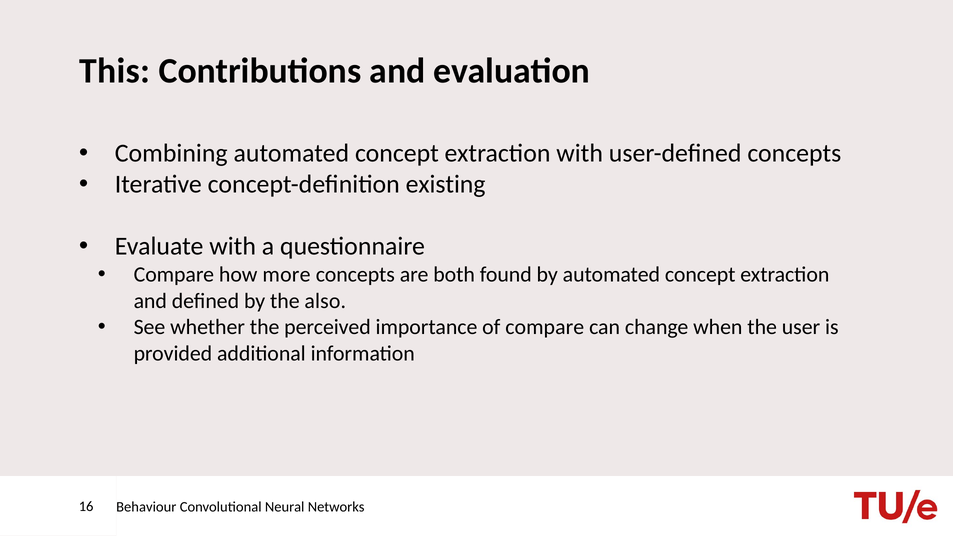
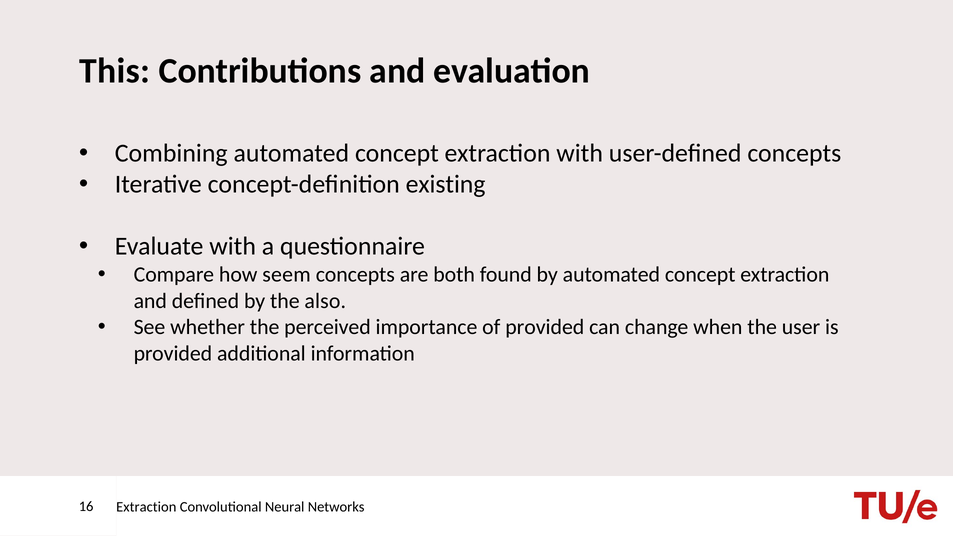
more: more -> seem (287, 275)
of compare: compare -> provided (545, 327)
Behaviour: Behaviour -> Extraction (146, 507)
